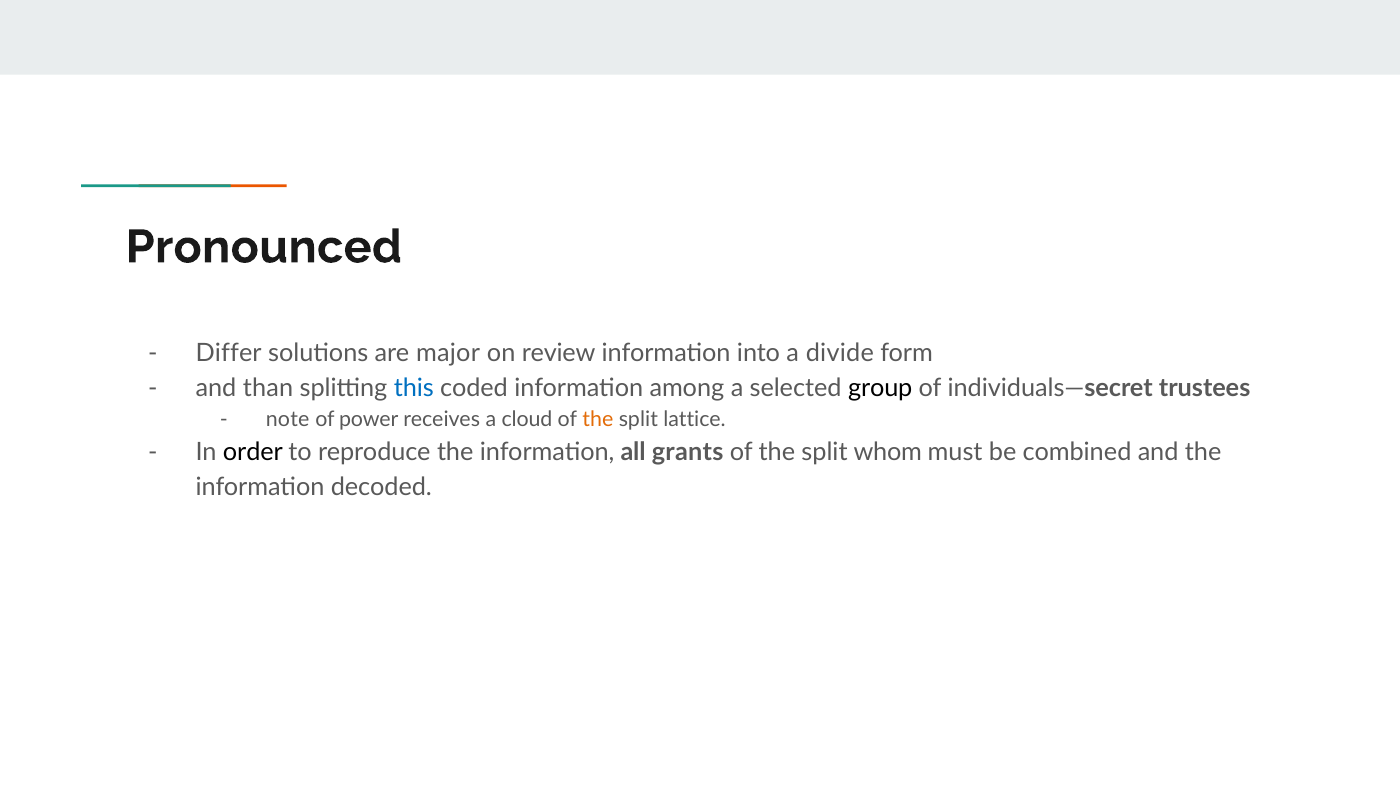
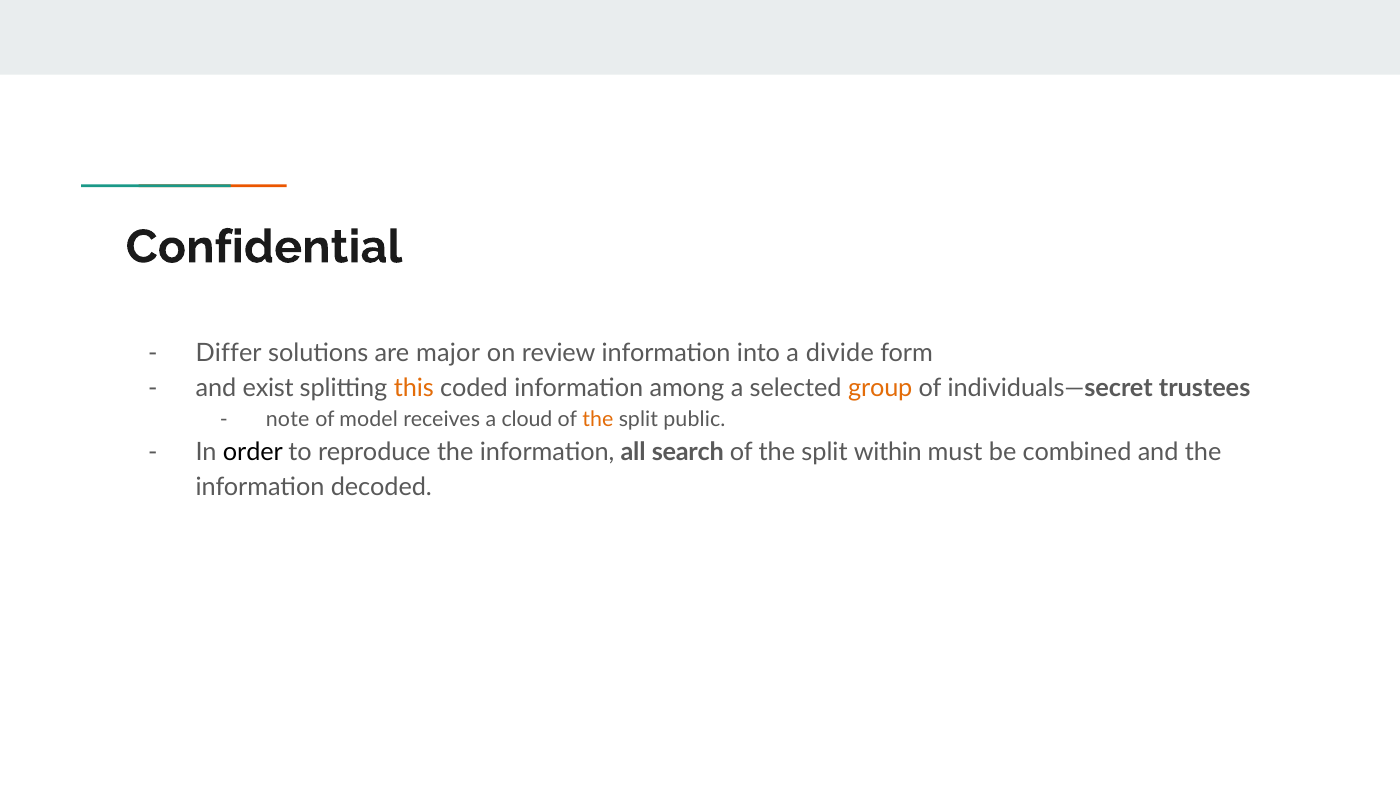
Pronounced: Pronounced -> Confidential (264, 247)
than: than -> exist (268, 388)
this colour: blue -> orange (414, 388)
group colour: black -> orange (880, 388)
power: power -> model (369, 420)
lattice: lattice -> public (694, 420)
grants: grants -> search (688, 453)
whom: whom -> within (888, 453)
